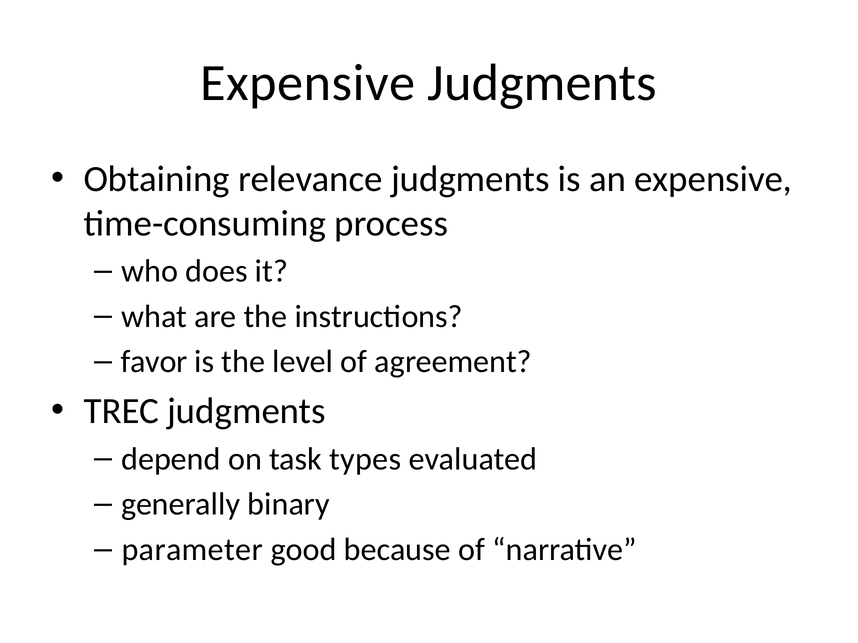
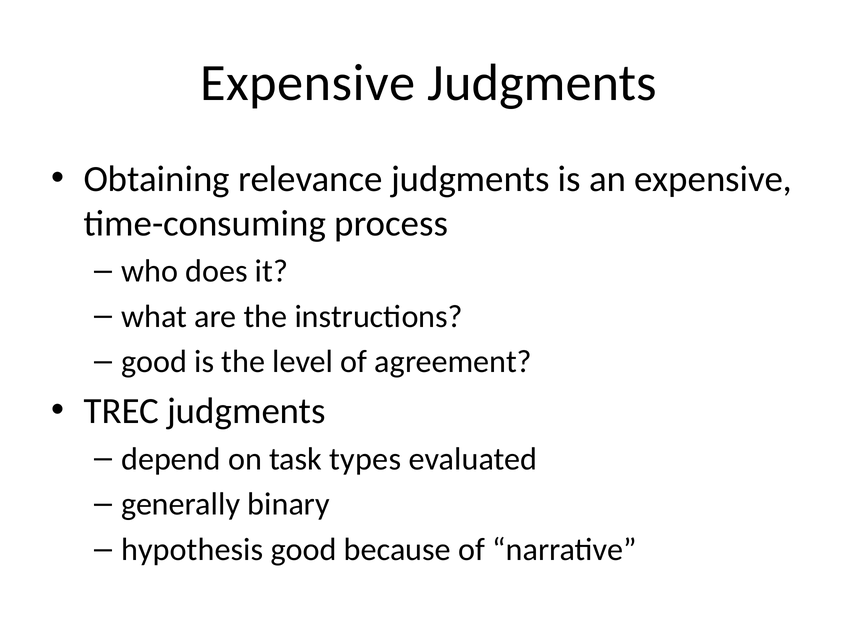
favor: favor -> good (154, 362)
parameter: parameter -> hypothesis (192, 550)
